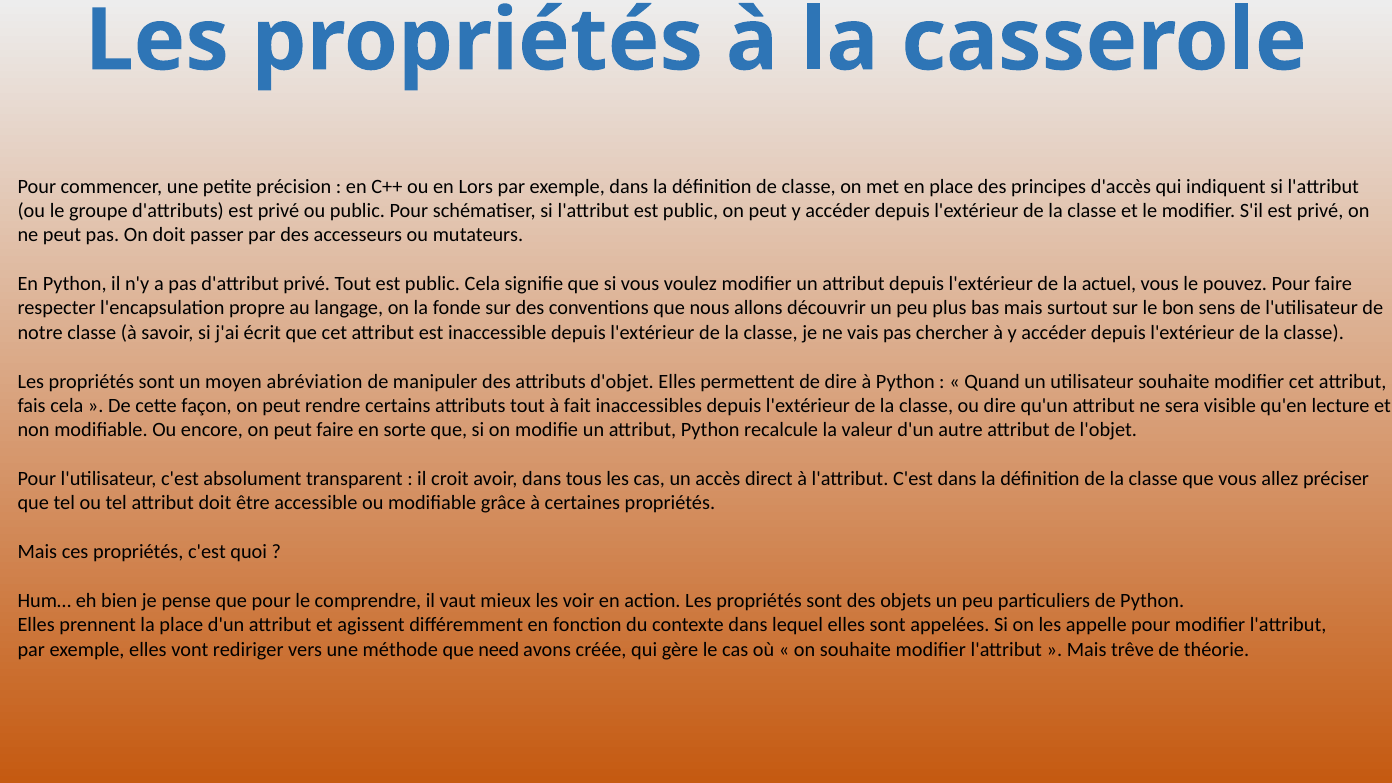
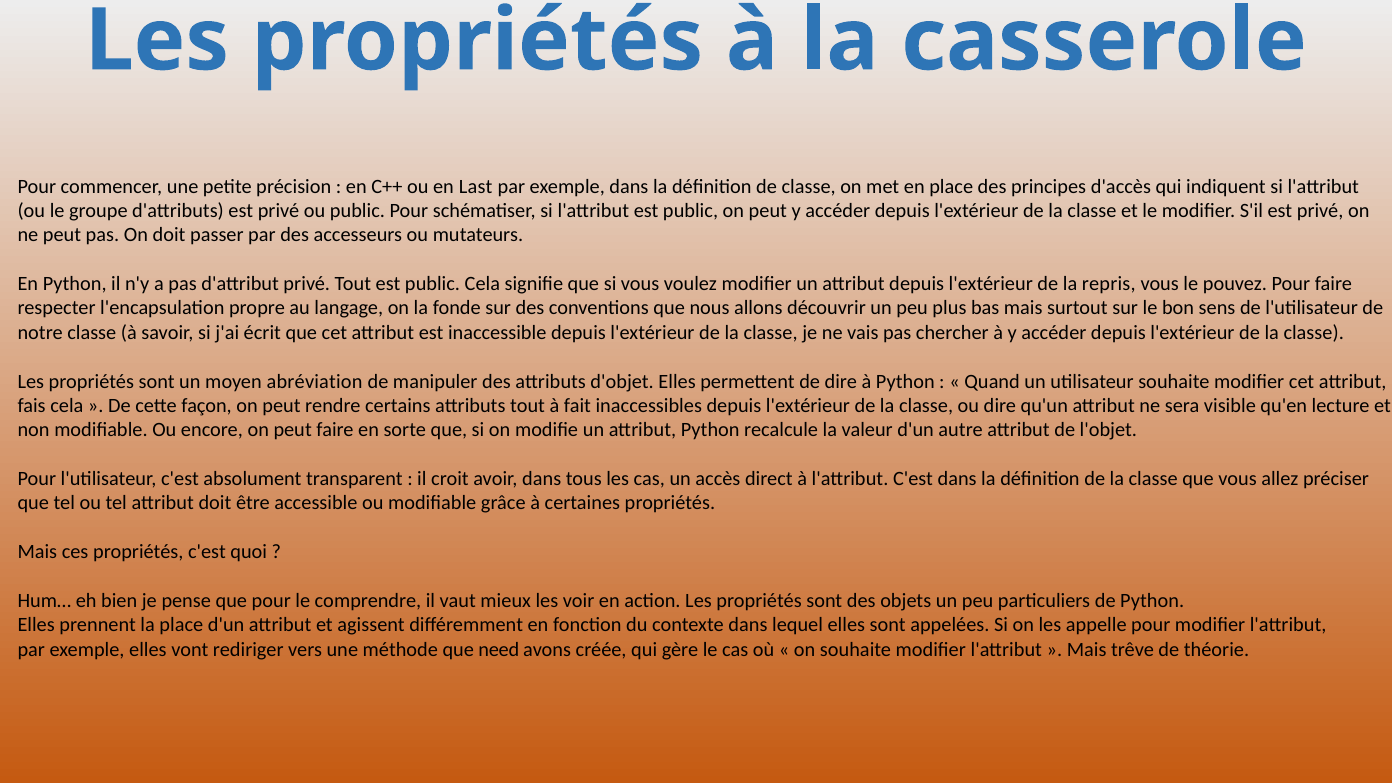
Lors: Lors -> Last (476, 186)
actuel: actuel -> repris (1109, 284)
